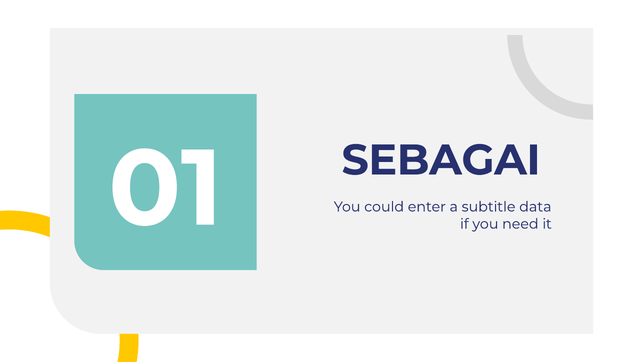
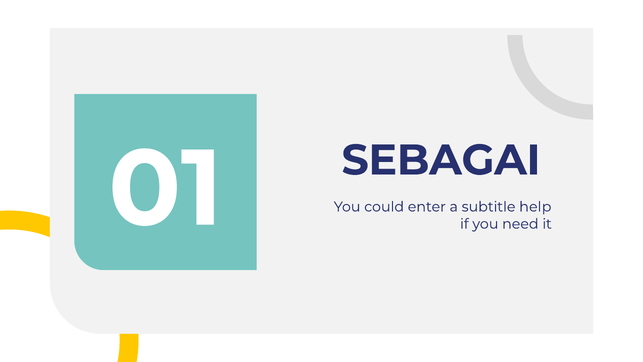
data: data -> help (535, 207)
